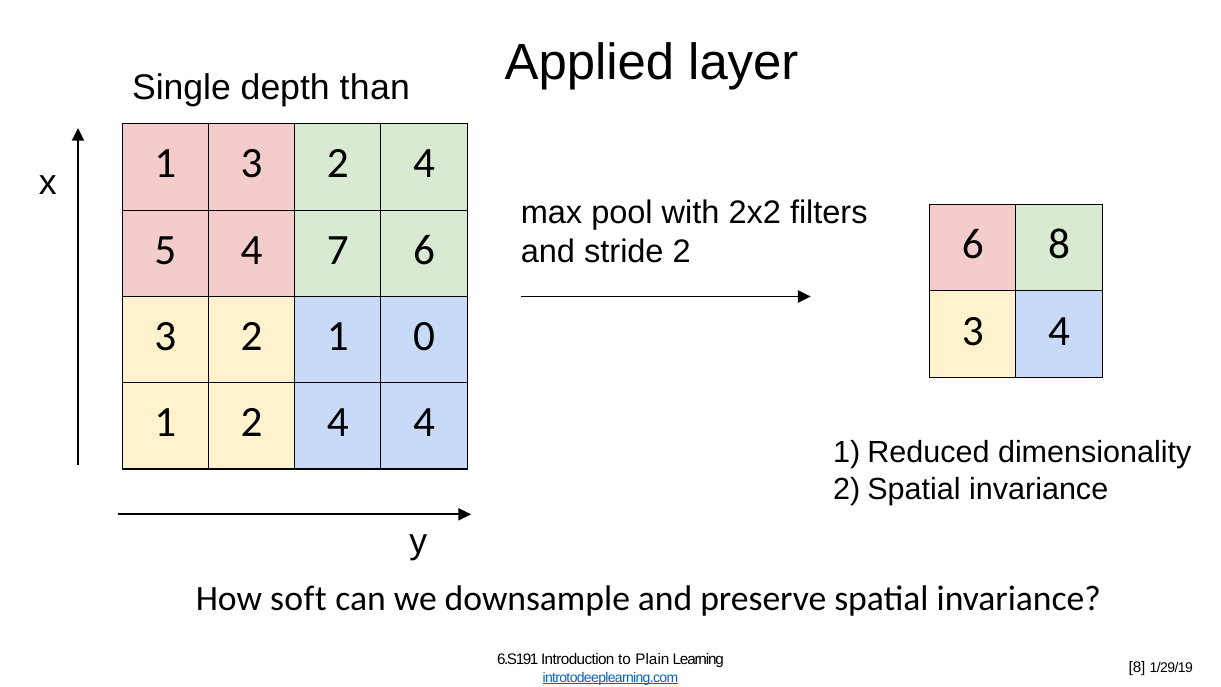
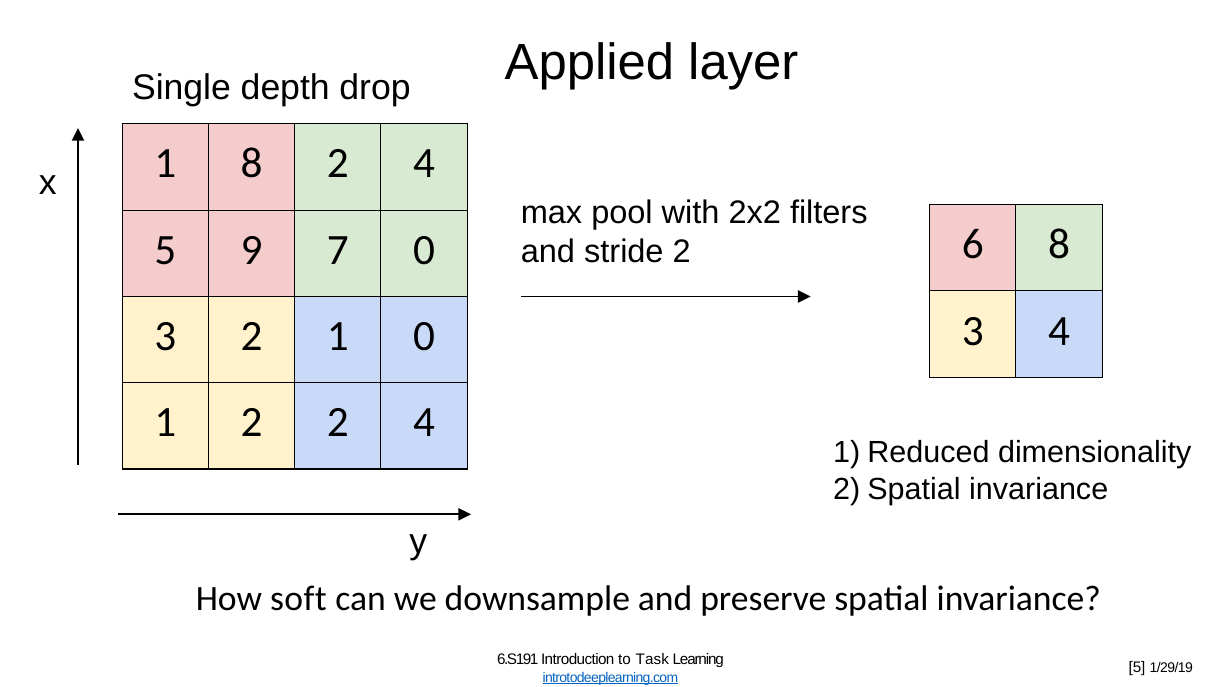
than: than -> drop (375, 88)
1 3: 3 -> 8 (252, 164)
5 4: 4 -> 9 (252, 250)
7 6: 6 -> 0 (424, 250)
1 2 4: 4 -> 2 (338, 422)
Plain: Plain -> Task (652, 659)
8: 8 -> 5 (1137, 667)
